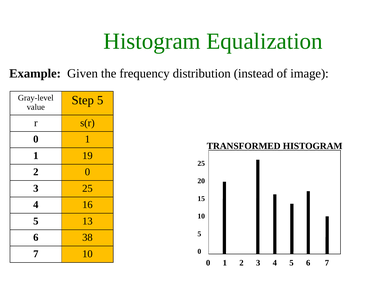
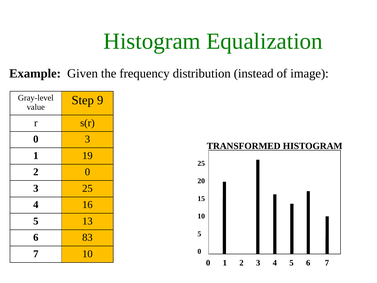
Step 5: 5 -> 9 (100, 100)
1: 1 -> 3 (87, 139)
38: 38 -> 83 (87, 237)
